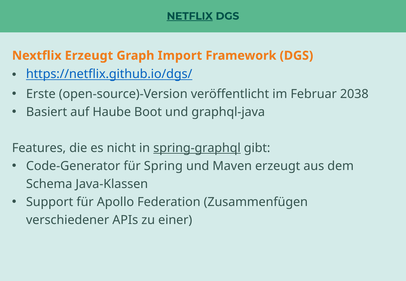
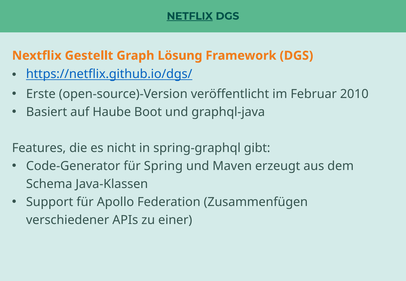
Nextflix Erzeugt: Erzeugt -> Gestellt (89, 56)
Import: Import -> Lösung (180, 56)
2038: 2038 -> 2010 (354, 94)
spring-graphql underline: present -> none (197, 148)
